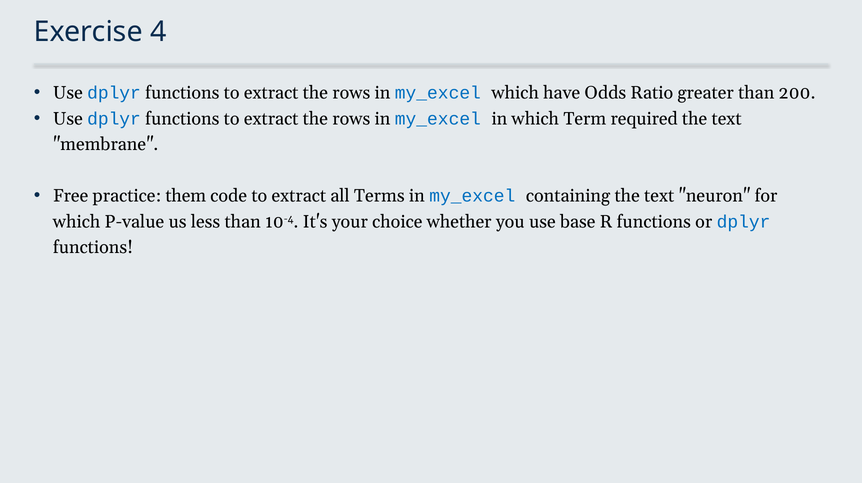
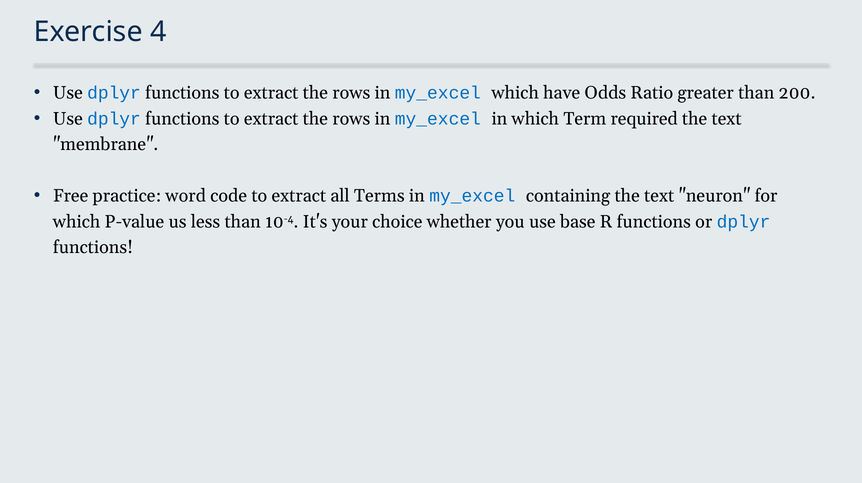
them: them -> word (186, 196)
